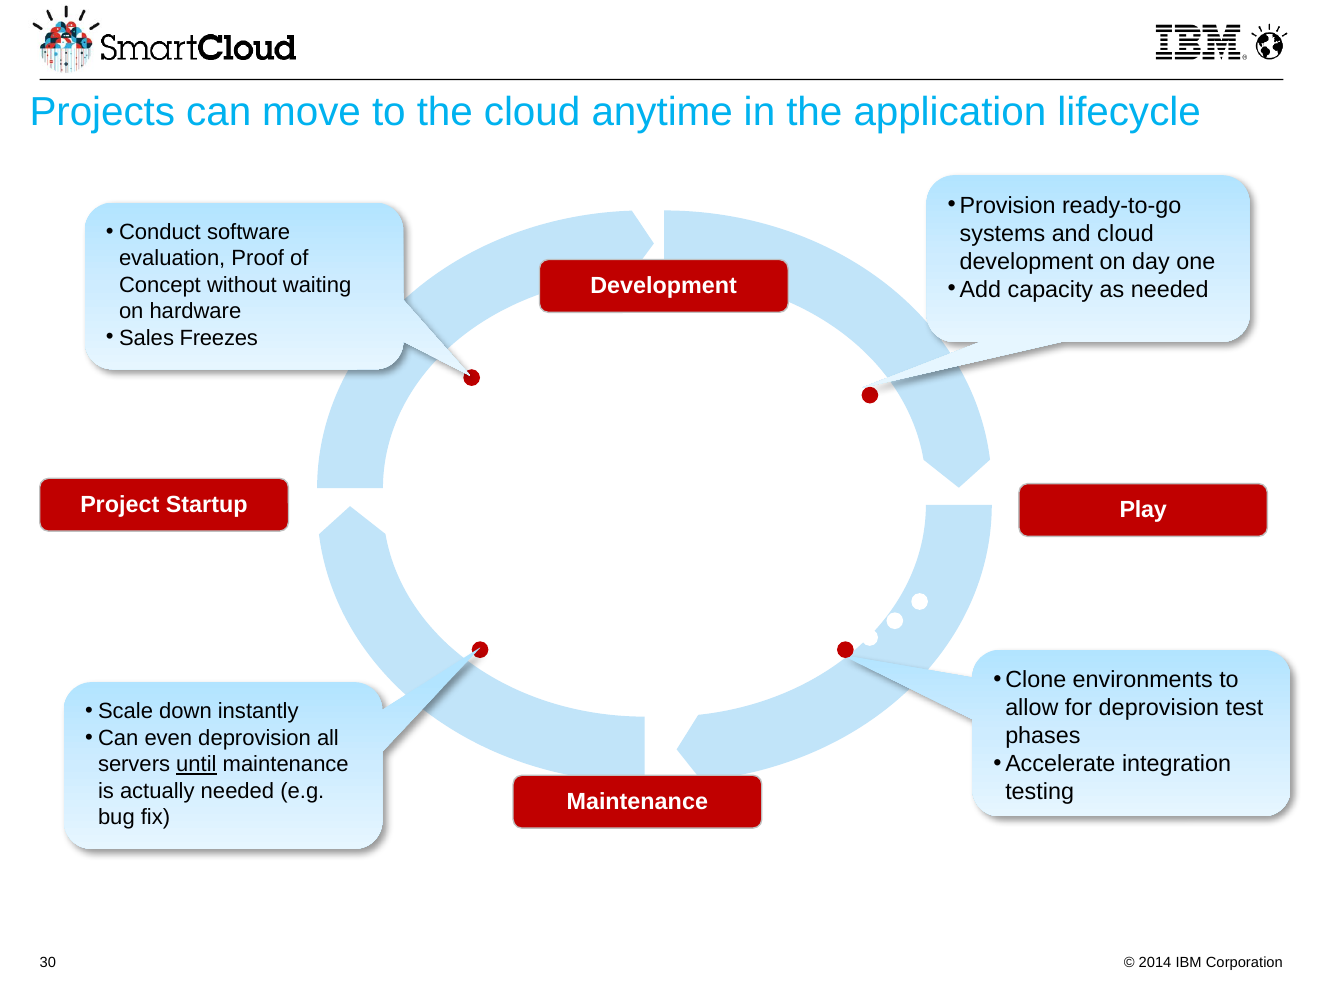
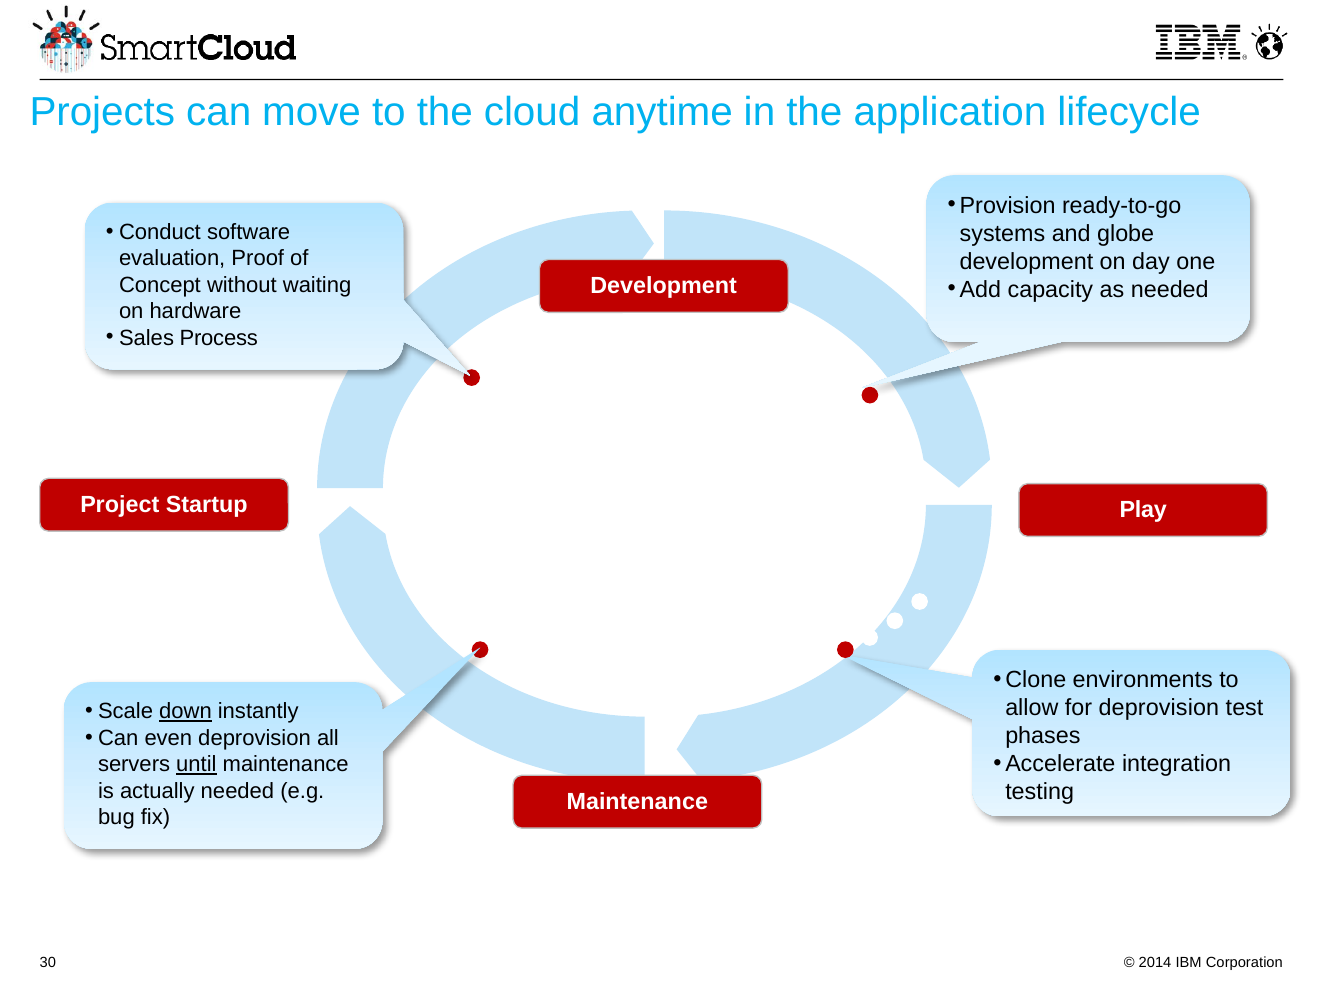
and cloud: cloud -> globe (1126, 233)
Freezes: Freezes -> Process (219, 338)
down underline: none -> present (185, 711)
